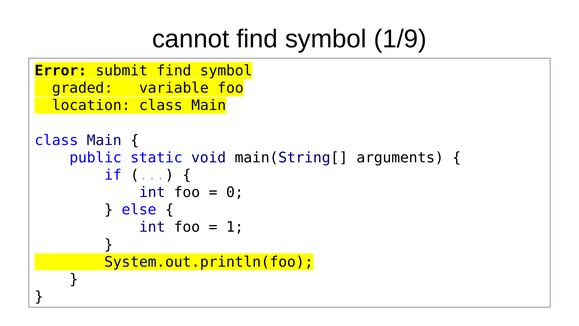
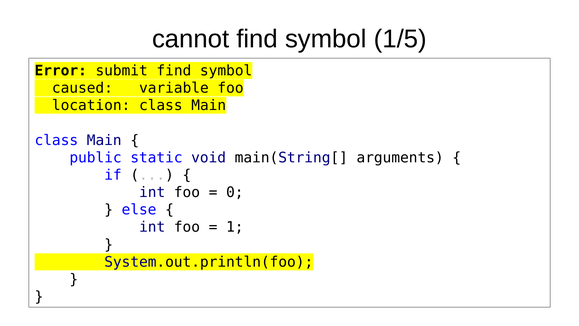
1/9: 1/9 -> 1/5 (400, 39)
graded: graded -> caused (82, 88)
